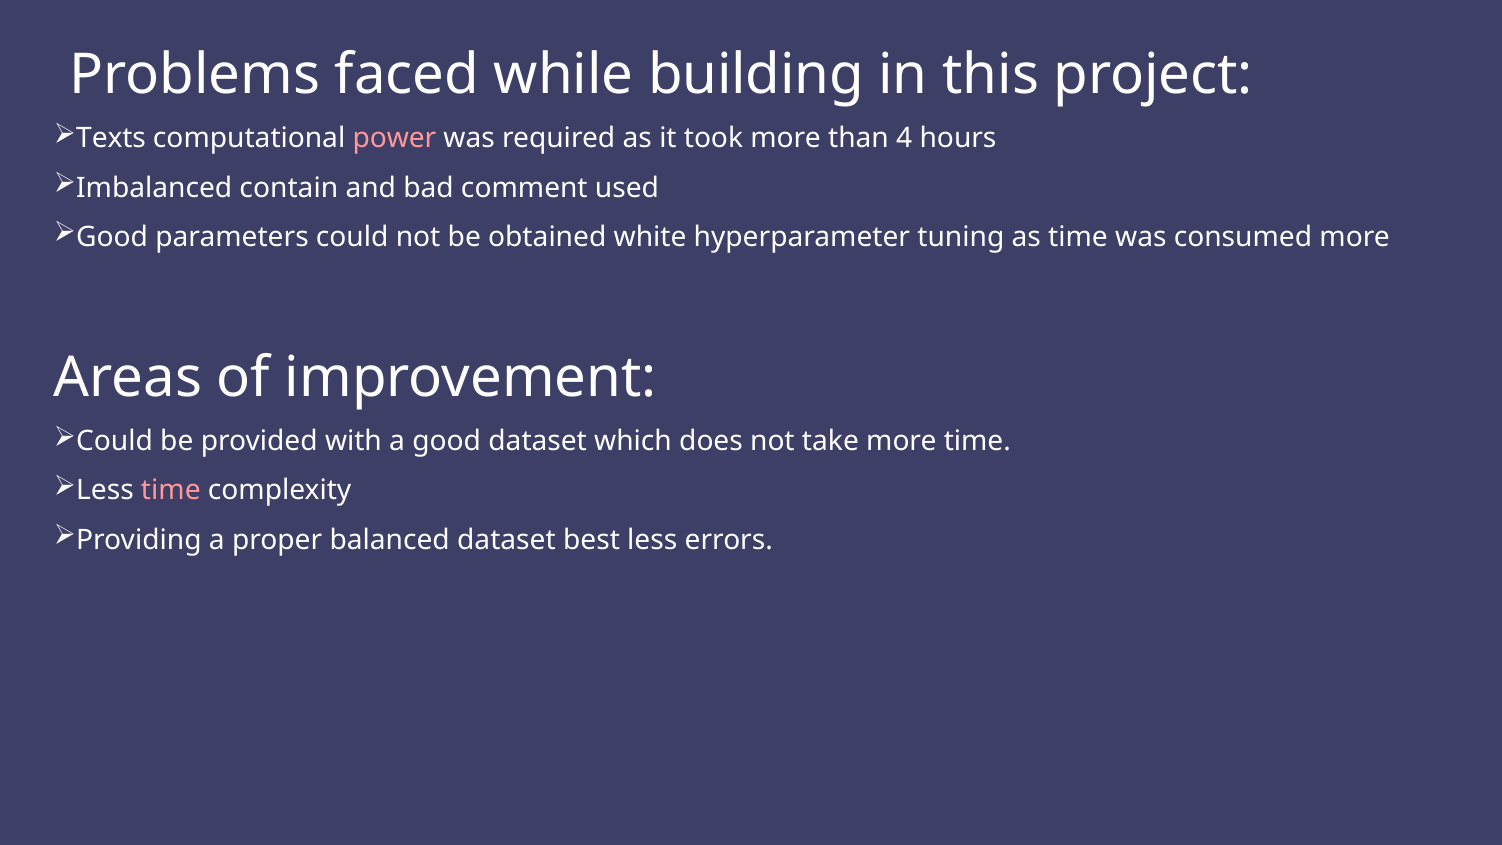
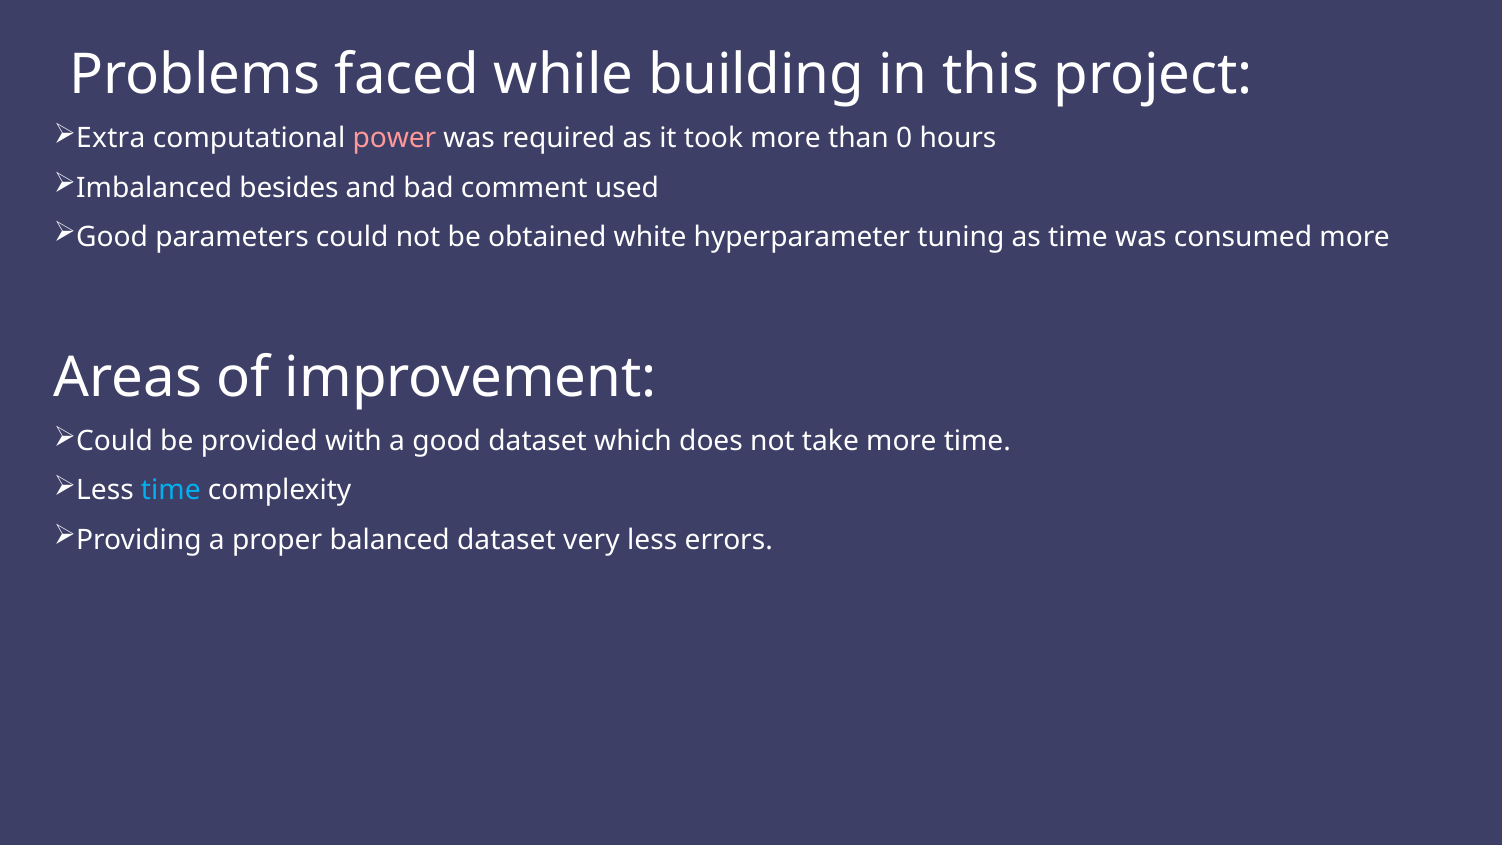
Texts: Texts -> Extra (111, 139)
4: 4 -> 0 (904, 139)
contain: contain -> besides (289, 188)
time colour: pink -> light blue (171, 491)
best: best -> very (591, 540)
